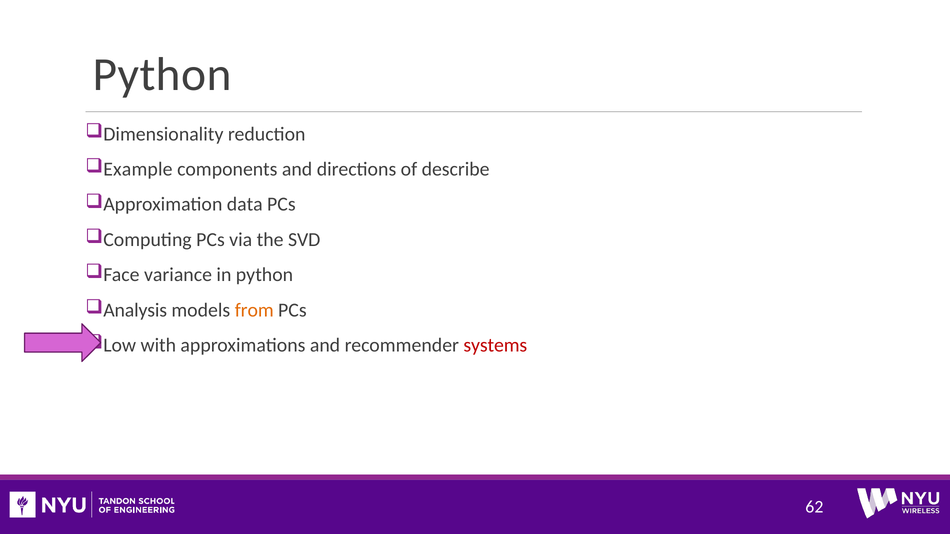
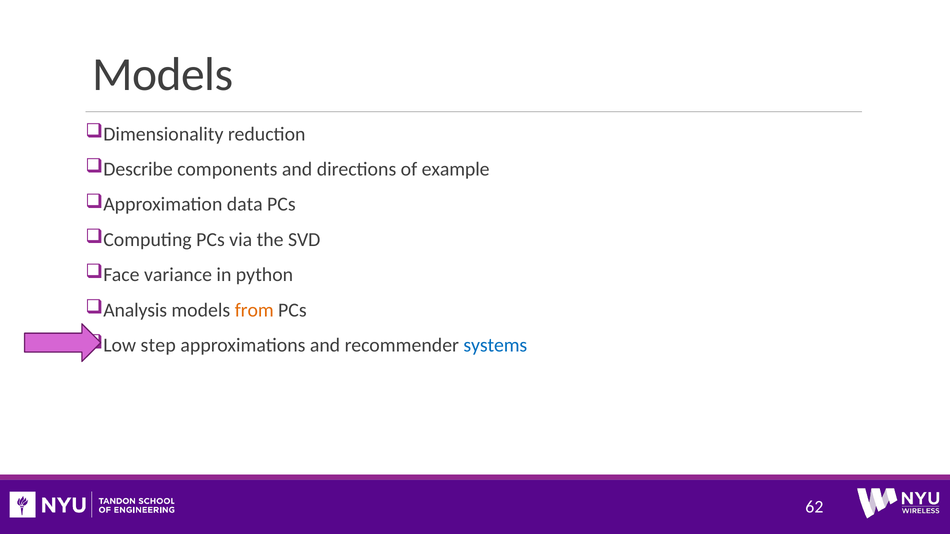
Python: Python -> Models (163, 74)
Example: Example -> Describe (138, 169)
describe: describe -> example (456, 169)
with: with -> step (158, 345)
systems colour: red -> blue (495, 345)
